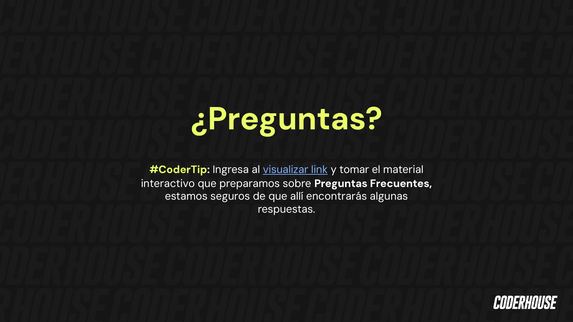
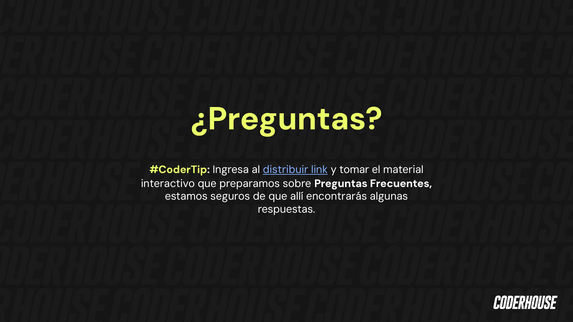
visualizar: visualizar -> distribuir (286, 170)
